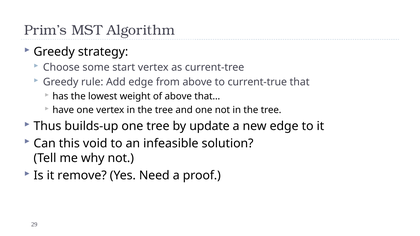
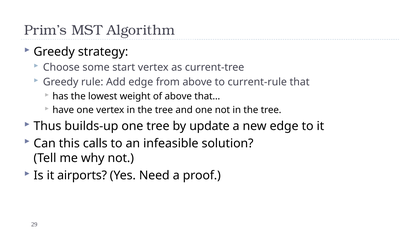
current-true: current-true -> current-rule (257, 82)
void: void -> calls (95, 143)
remove: remove -> airports (82, 176)
